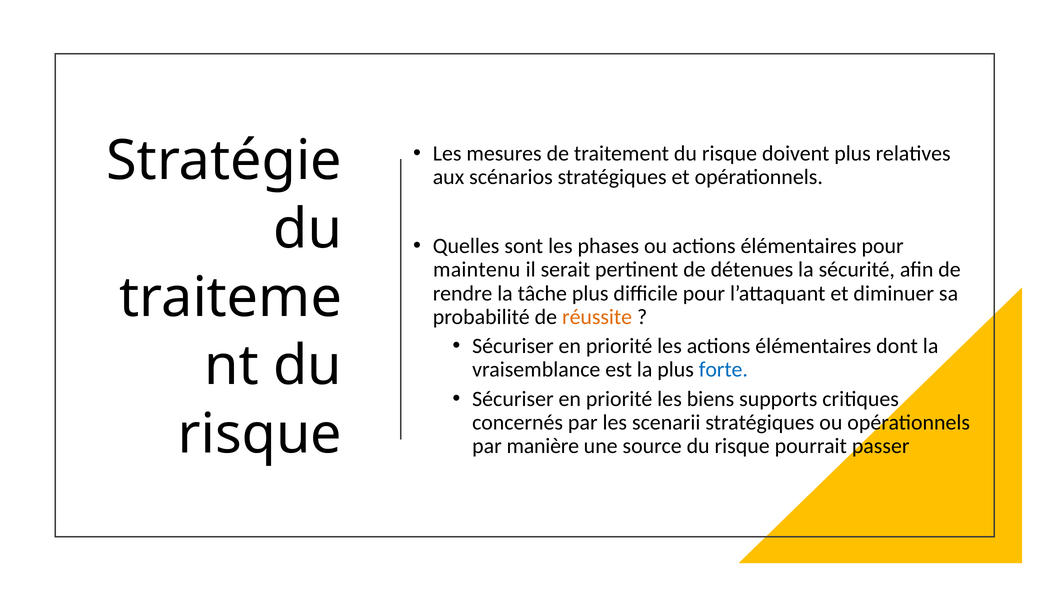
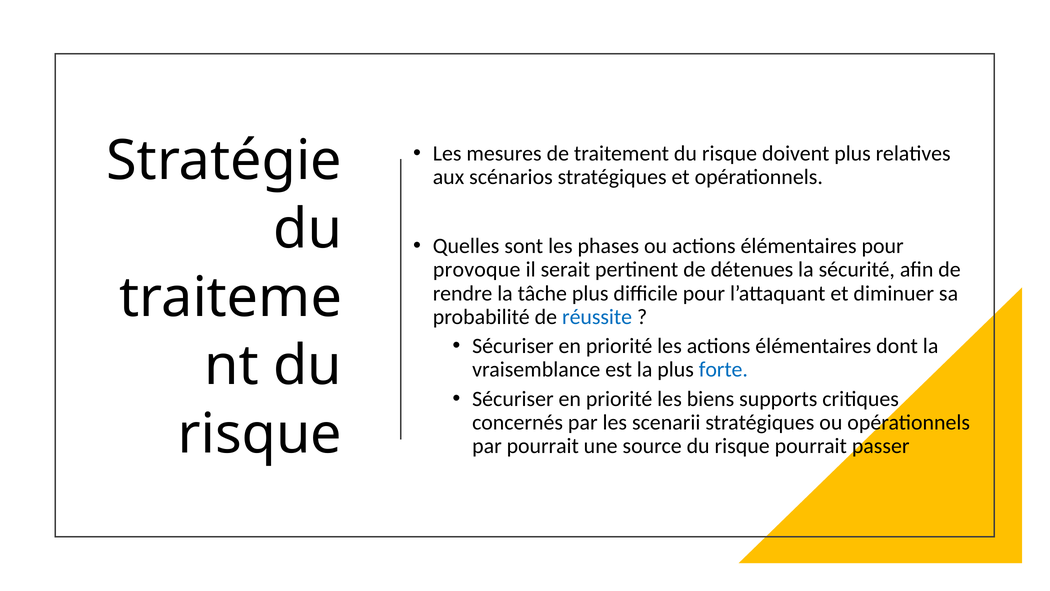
maintenu: maintenu -> provoque (477, 270)
réussite colour: orange -> blue (597, 317)
par manière: manière -> pourrait (543, 446)
